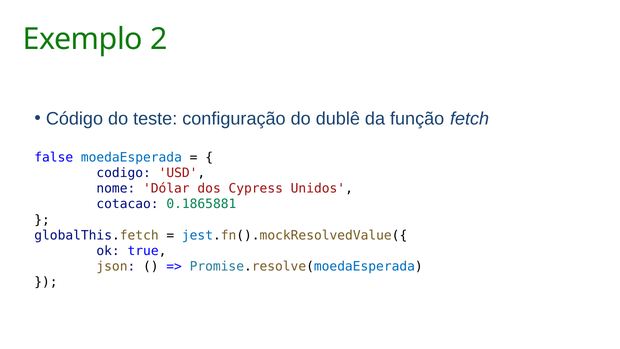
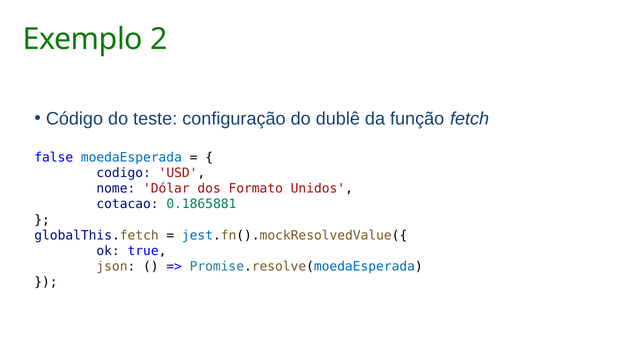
Cypress: Cypress -> Formato (256, 189)
